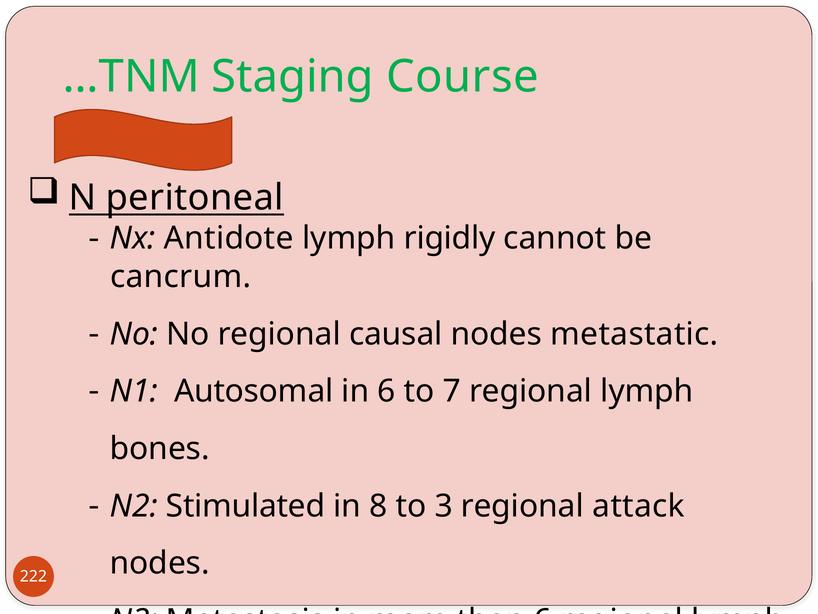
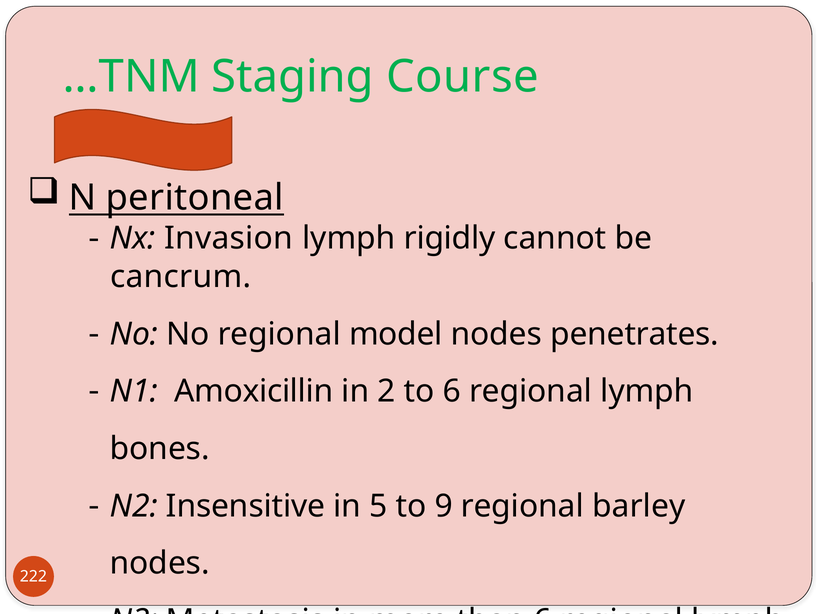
Antidote: Antidote -> Invasion (229, 238)
causal: causal -> model (396, 334)
metastatic: metastatic -> penetrates (635, 334)
Autosomal: Autosomal -> Amoxicillin (254, 391)
in 6: 6 -> 2 (387, 391)
to 7: 7 -> 6 (452, 391)
Stimulated: Stimulated -> Insensitive (245, 506)
8: 8 -> 5 (378, 506)
3: 3 -> 9 (444, 506)
attack: attack -> barley (639, 506)
